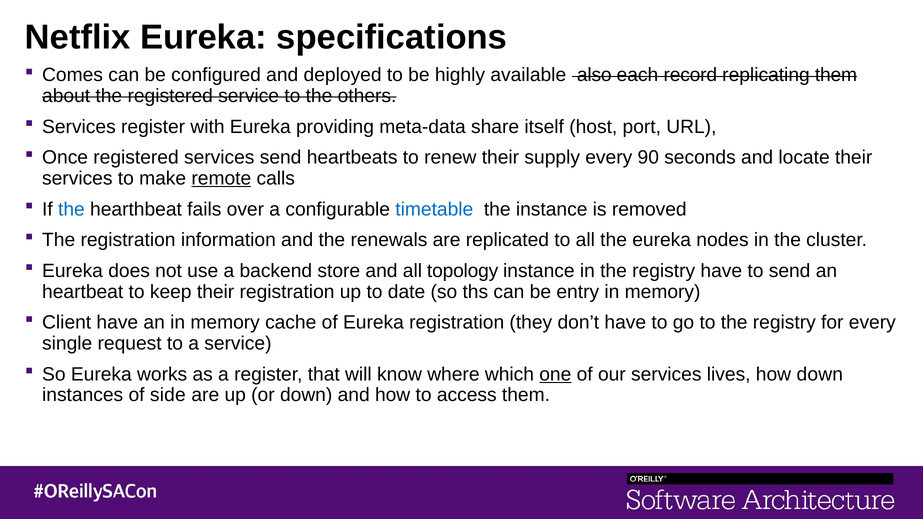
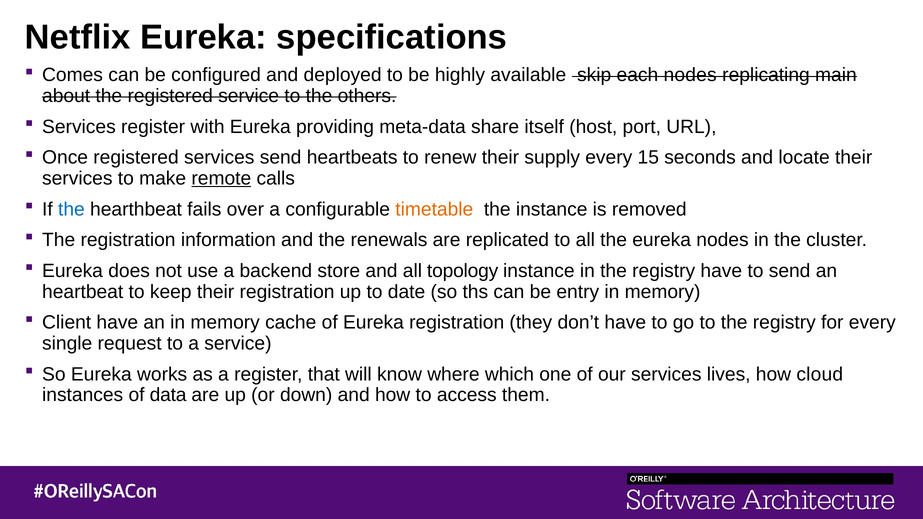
also: also -> skip (594, 75)
each record: record -> nodes (690, 75)
replicating them: them -> main (836, 75)
90: 90 -> 15 (648, 158)
timetable colour: blue -> orange (434, 209)
one underline: present -> none (555, 374)
how down: down -> cloud (820, 374)
side: side -> data (168, 395)
